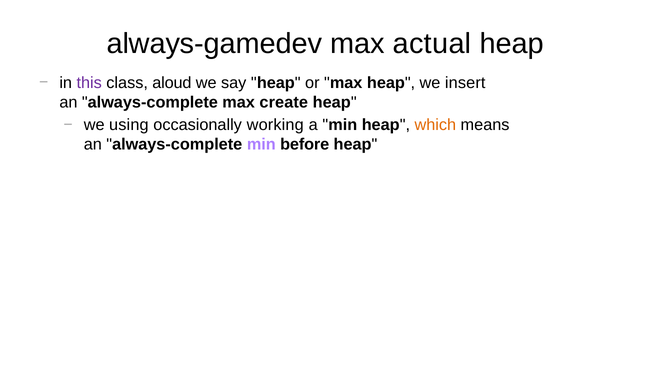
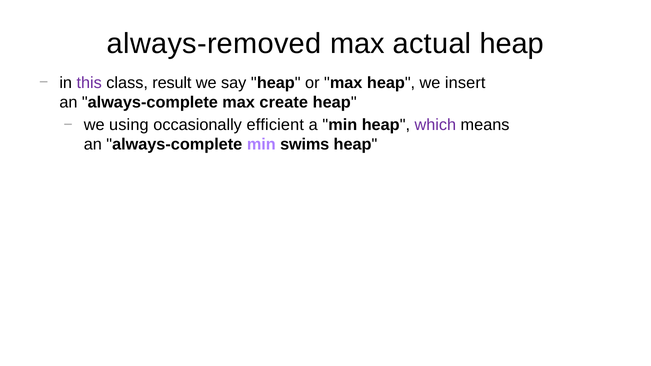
always-gamedev: always-gamedev -> always-removed (214, 44)
aloud: aloud -> result (172, 83)
working: working -> efficient (275, 125)
which colour: orange -> purple (435, 125)
before: before -> swims (305, 145)
